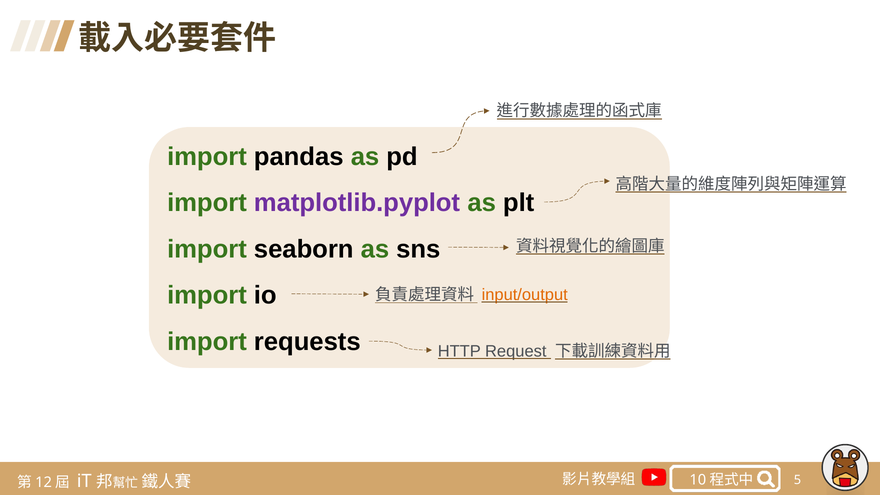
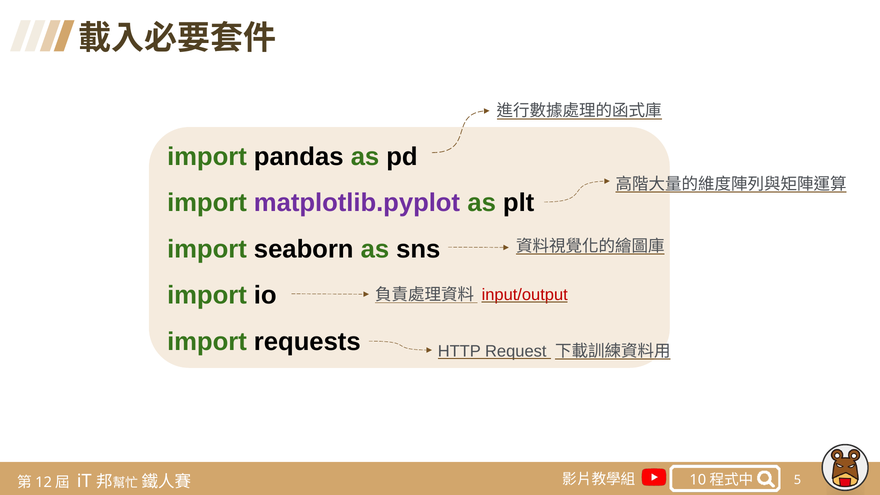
input/output colour: orange -> red (525, 295)
